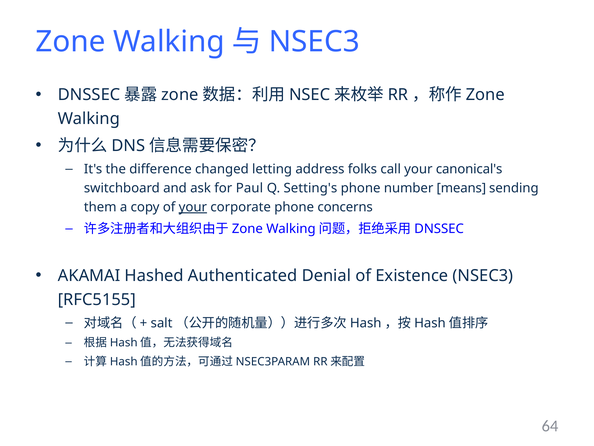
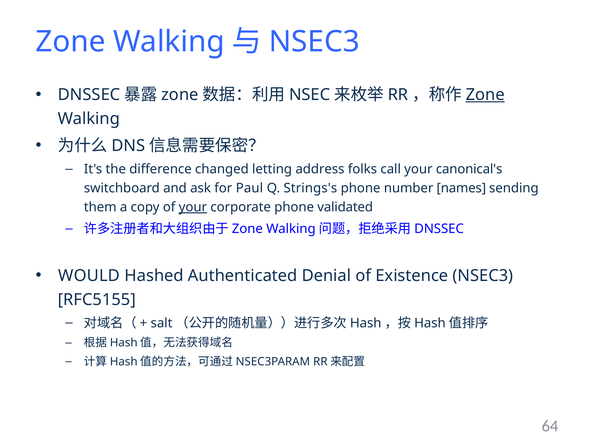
Zone underline: none -> present (485, 95)
Setting's: Setting's -> Strings's (310, 188)
means: means -> names (461, 188)
concerns: concerns -> validated (345, 207)
AKAMAI: AKAMAI -> WOULD (89, 275)
